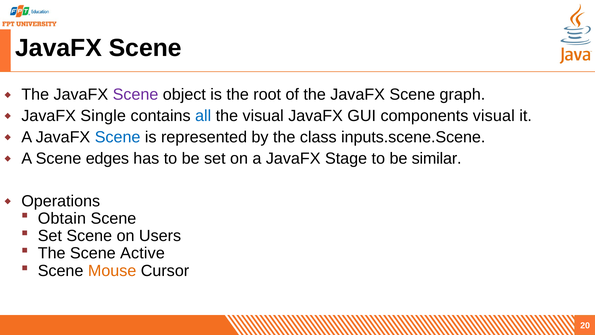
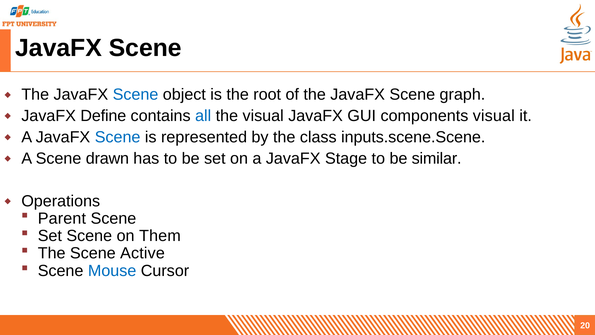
Scene colour: purple -> blue (136, 94)
Single: Single -> Define (103, 116)
edges: edges -> drawn (107, 158)
Obtain: Obtain -> Parent (62, 218)
Users: Users -> Them (160, 236)
Mouse colour: orange -> blue (112, 270)
